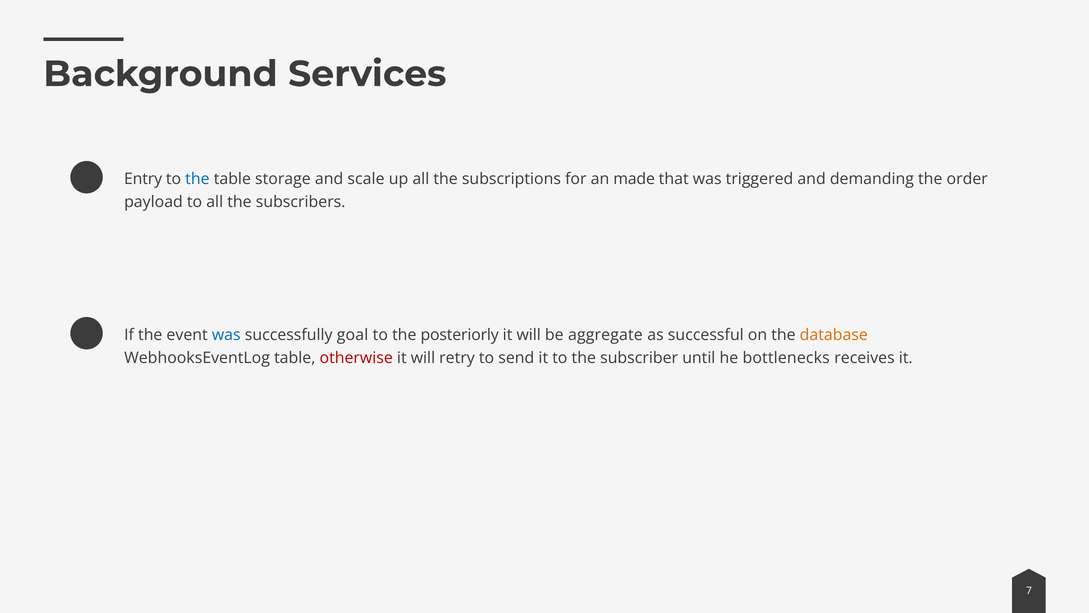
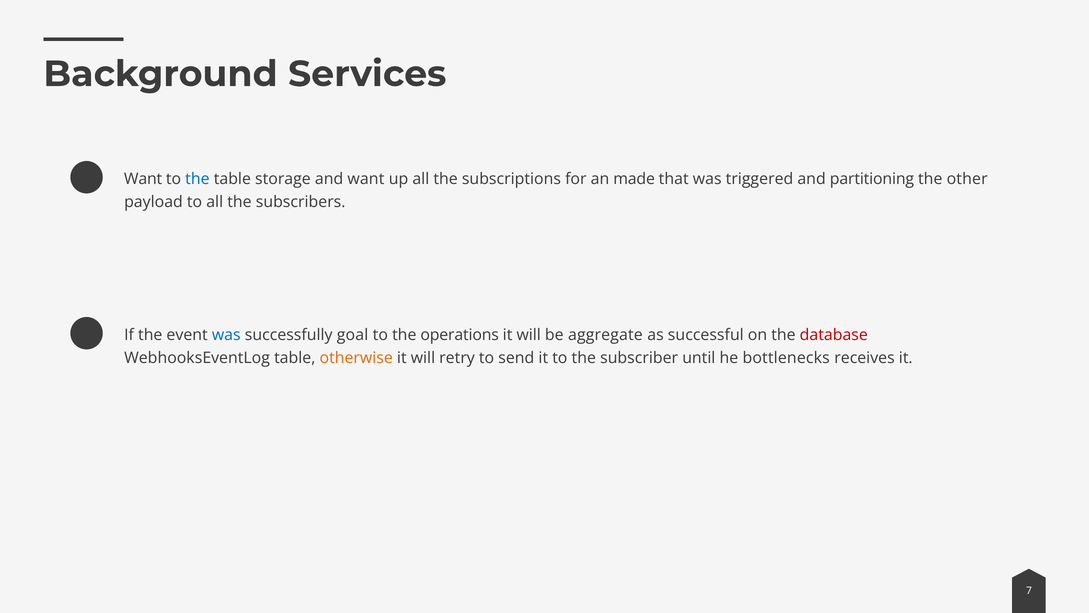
Entry: Entry -> Want (143, 179)
and scale: scale -> want (366, 179)
demanding: demanding -> partitioning (872, 179)
order: order -> other (967, 179)
posteriorly: posteriorly -> operations (460, 335)
database colour: orange -> red (834, 335)
otherwise colour: red -> orange (356, 358)
